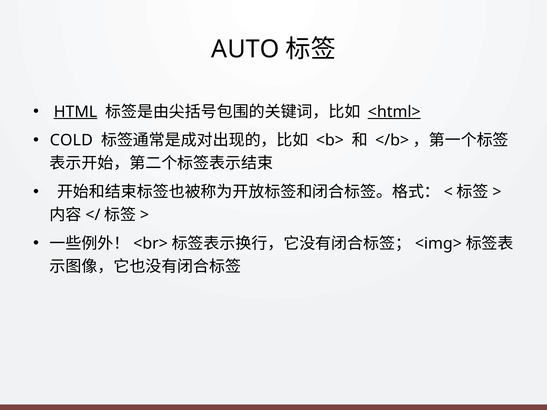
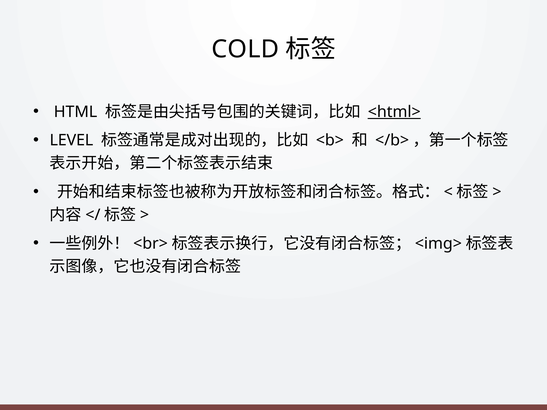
AUTO: AUTO -> COLD (245, 49)
HTML underline: present -> none (76, 112)
COLD: COLD -> LEVEL (71, 140)
